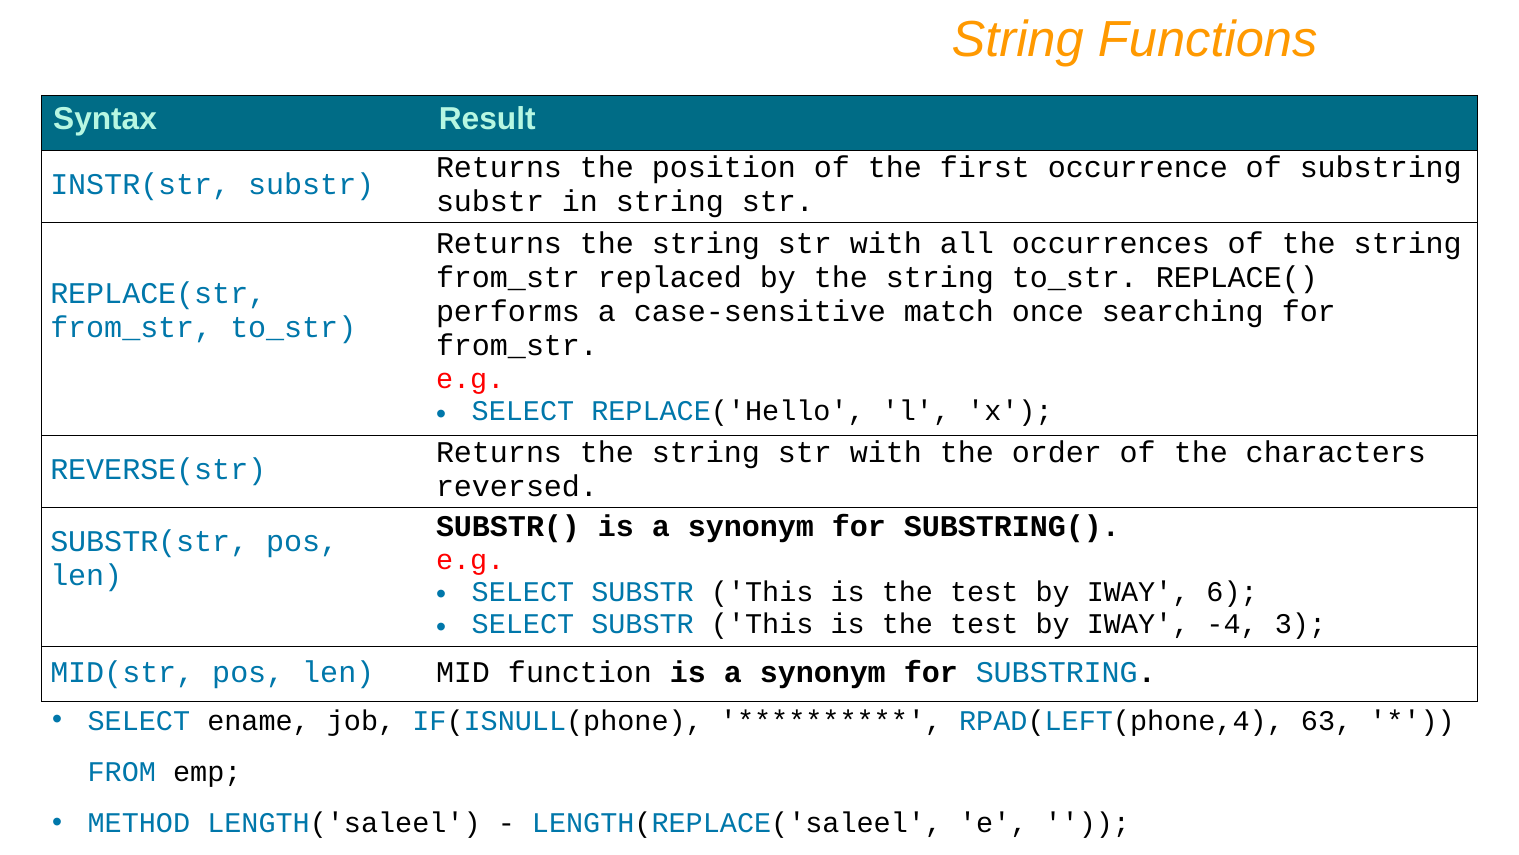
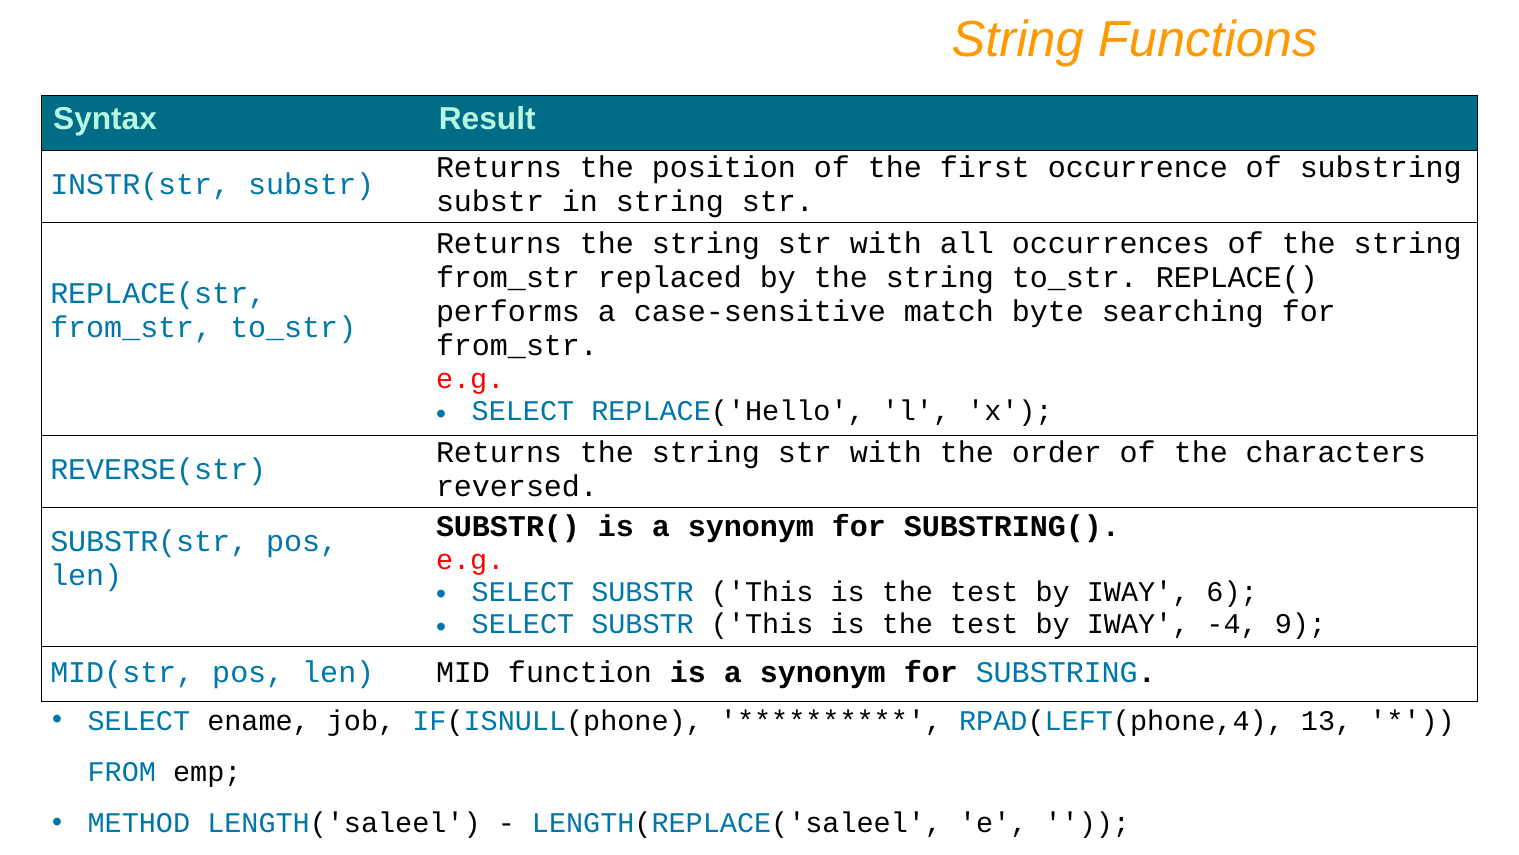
once: once -> byte (1048, 312)
3: 3 -> 9 (1300, 624)
63: 63 -> 13 (1327, 720)
